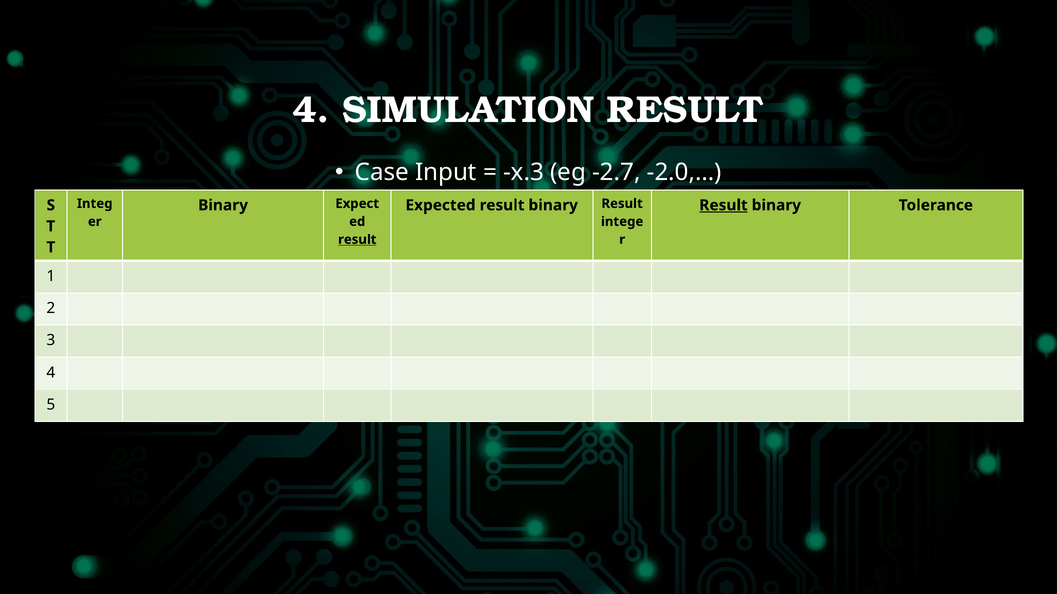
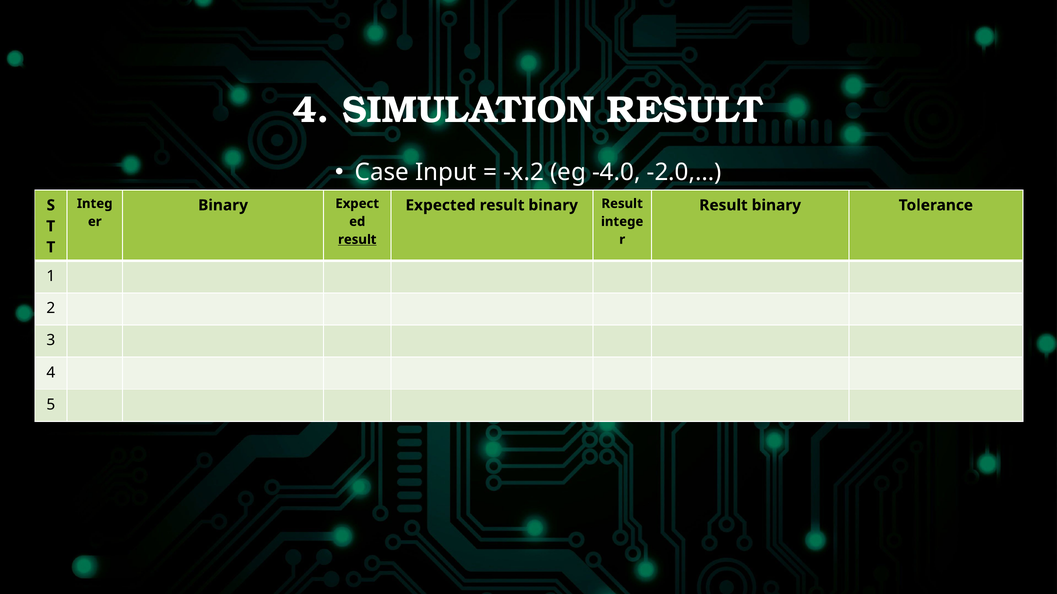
x.3: x.3 -> x.2 (524, 173)
-2.7: -2.7 -> -4.0 (616, 173)
Result underline: present -> none (723, 205)
